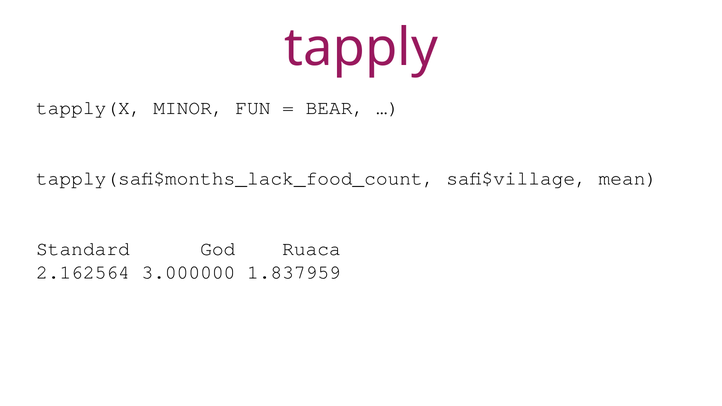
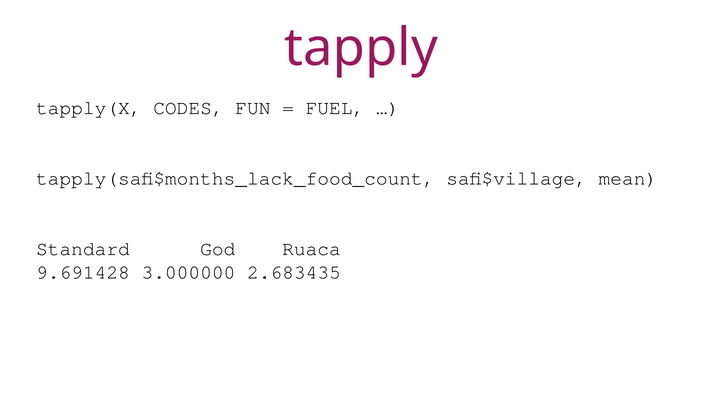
MINOR: MINOR -> CODES (188, 108)
BEAR: BEAR -> FUEL (335, 108)
2.162564: 2.162564 -> 9.691428 (83, 272)
1.837959: 1.837959 -> 2.683435 (294, 272)
